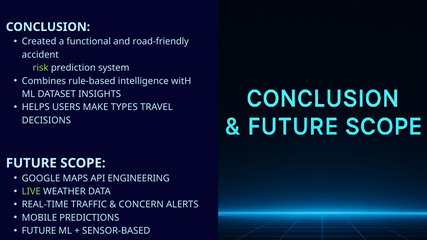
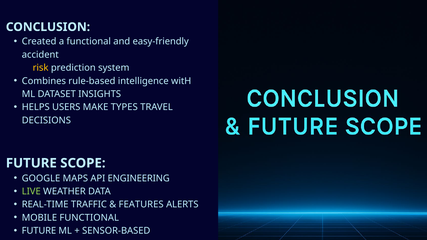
road-friendly: road-friendly -> easy-friendly (161, 42)
risk colour: light green -> yellow (41, 68)
CONCERN: CONCERN -> FEATURES (141, 205)
MOBILE PREDICTIONS: PREDICTIONS -> FUNCTIONAL (89, 218)
